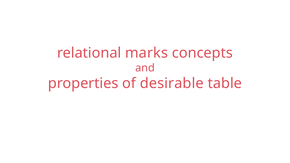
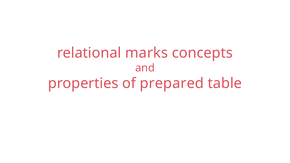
desirable: desirable -> prepared (172, 83)
